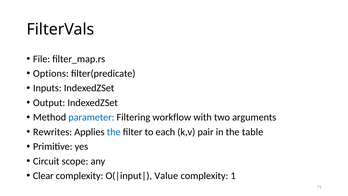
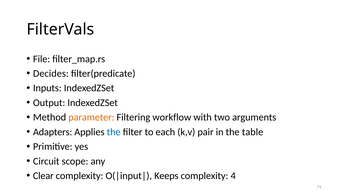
Options: Options -> Decides (51, 73)
parameter colour: blue -> orange (91, 117)
Rewrites: Rewrites -> Adapters (53, 132)
Value: Value -> Keeps (166, 176)
1: 1 -> 4 (233, 176)
